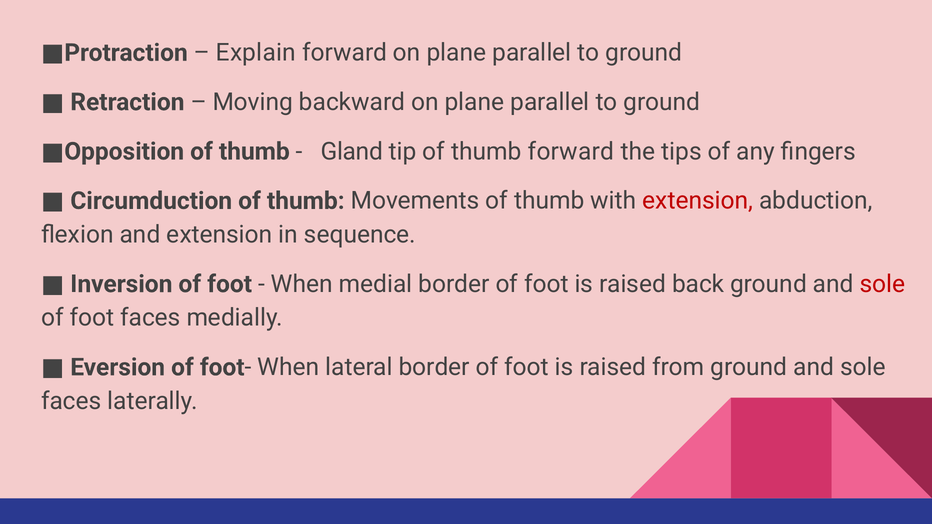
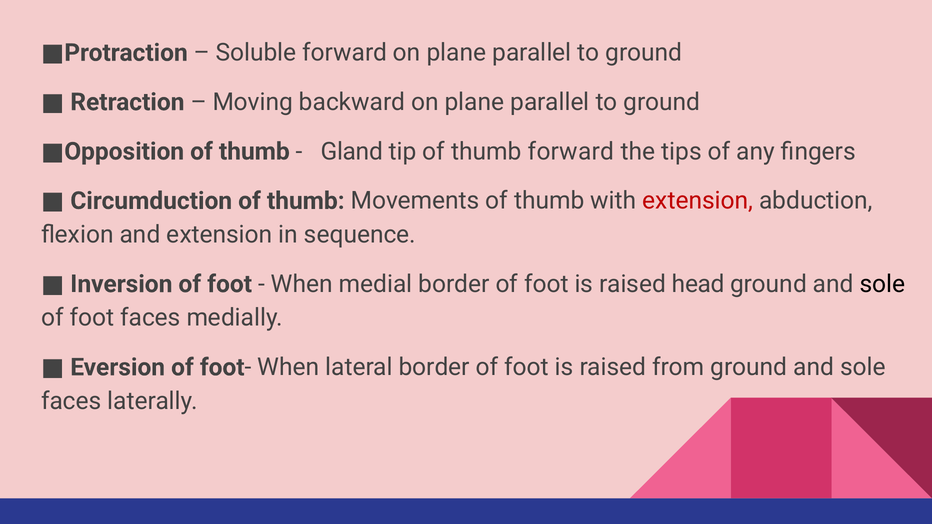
Explain: Explain -> Soluble (256, 53)
back: back -> head (698, 284)
sole colour: red -> black (882, 284)
